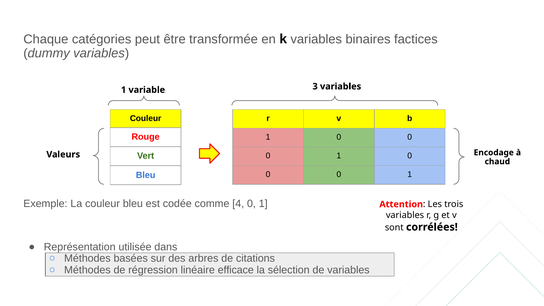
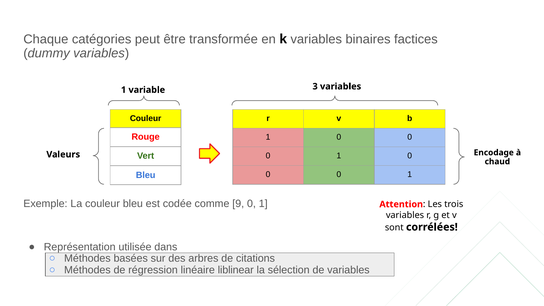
4: 4 -> 9 (238, 204)
efficace: efficace -> liblinear (236, 270)
